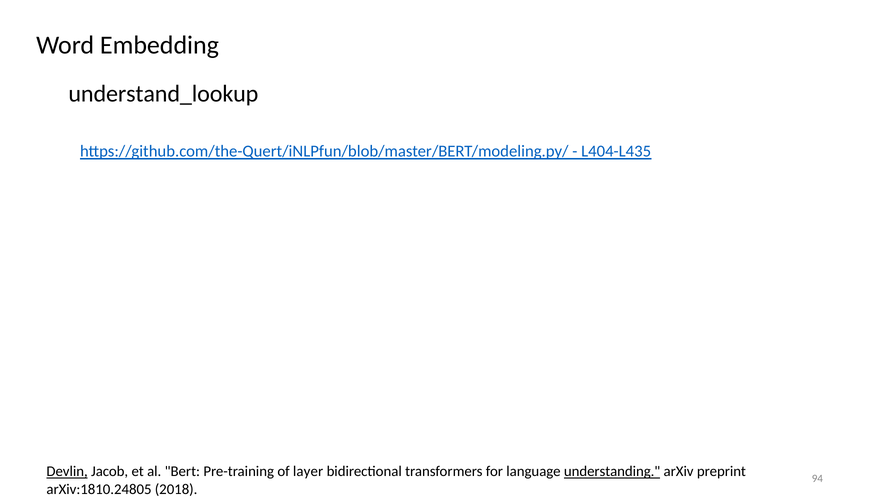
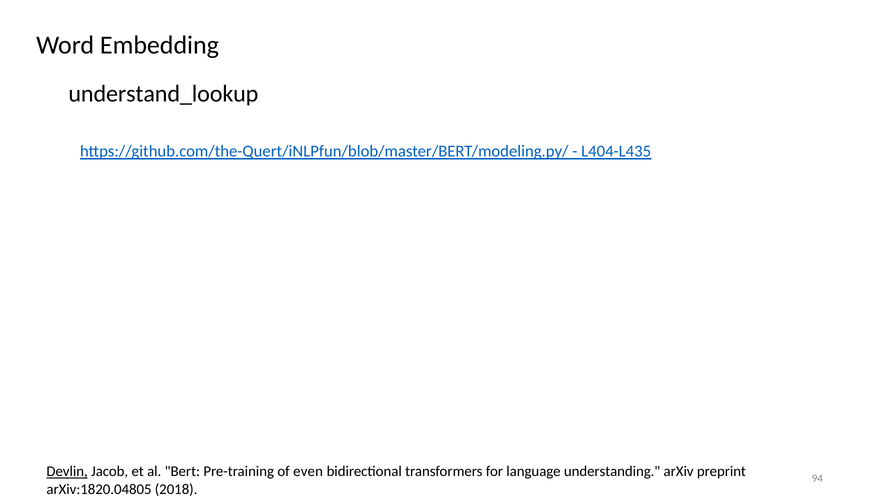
layer: layer -> even (308, 472)
understanding underline: present -> none (612, 472)
arXiv:1810.24805: arXiv:1810.24805 -> arXiv:1820.04805 (99, 489)
